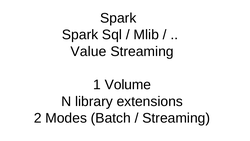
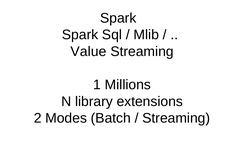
Volume: Volume -> Millions (128, 85)
